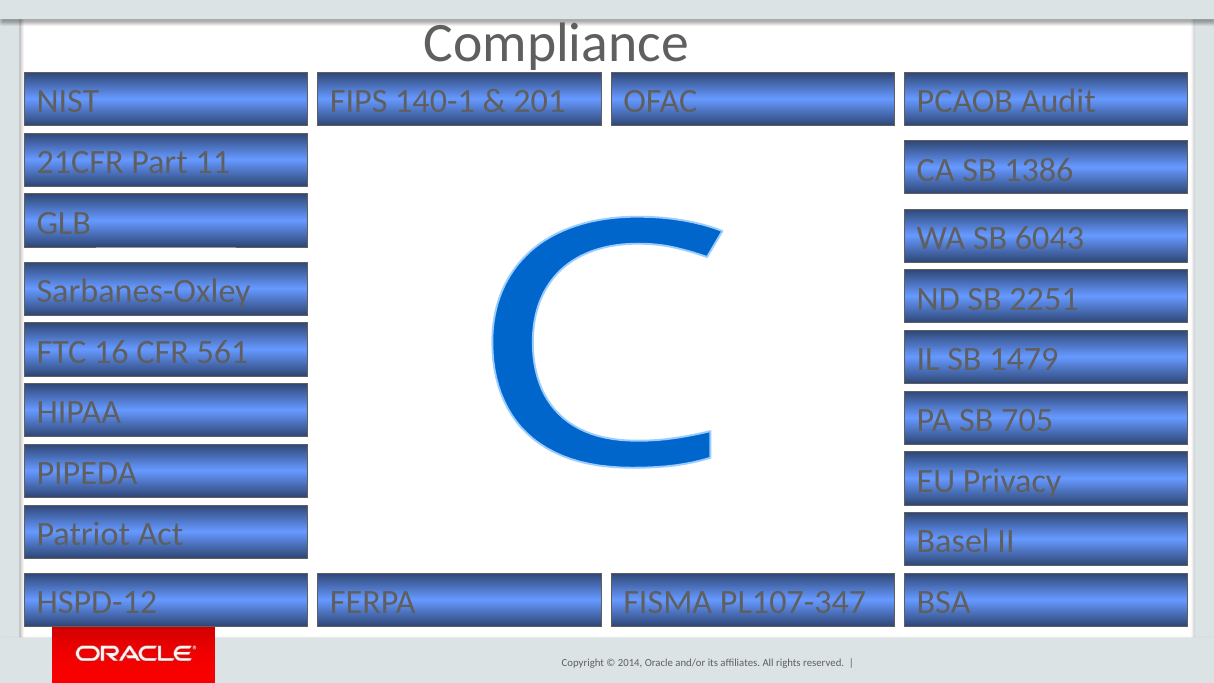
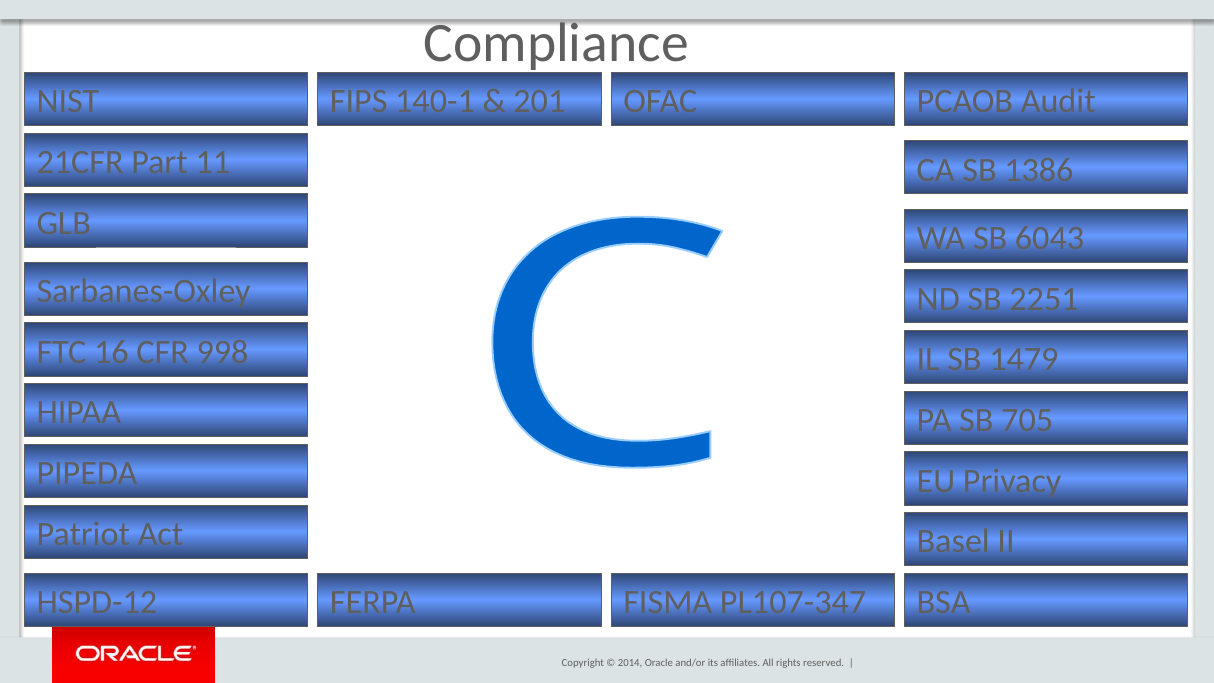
561: 561 -> 998 (222, 352)
